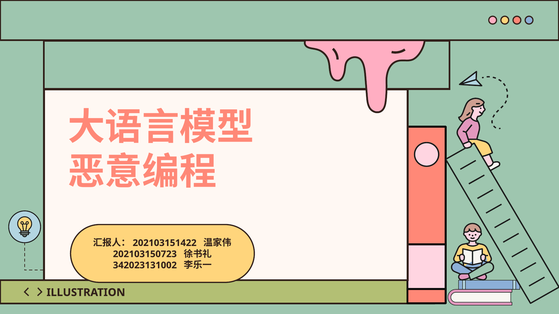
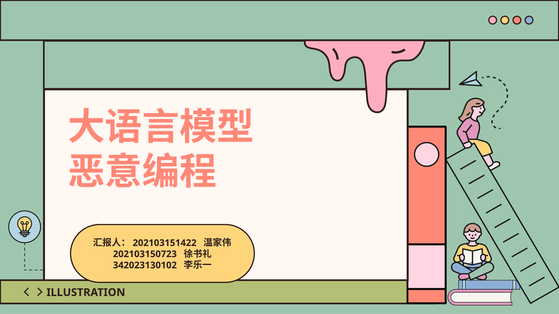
342023131002: 342023131002 -> 342023130102 (145, 266)
